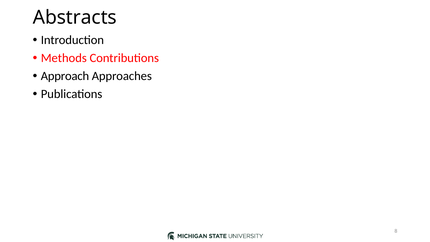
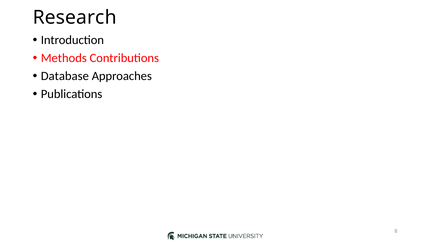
Abstracts: Abstracts -> Research (75, 17)
Approach: Approach -> Database (65, 76)
